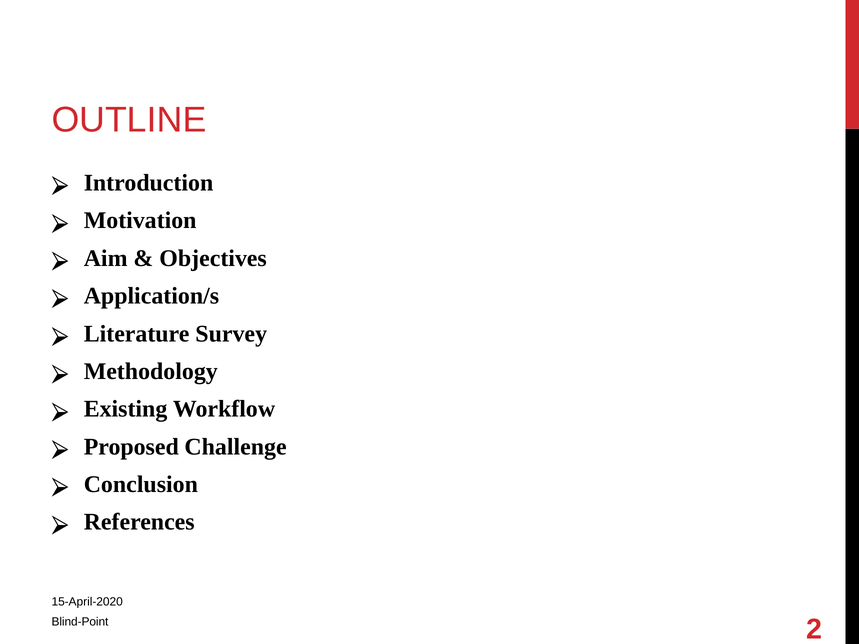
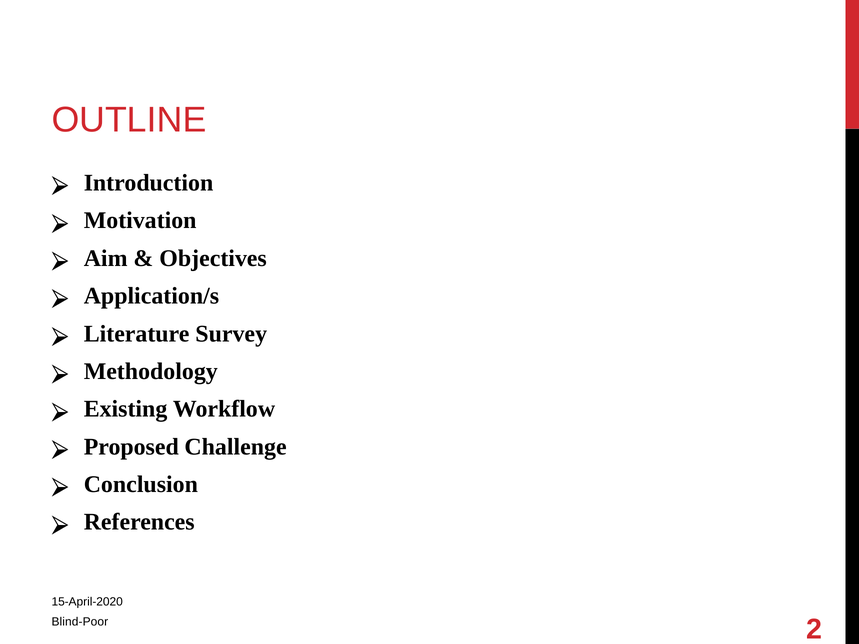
Blind-Point: Blind-Point -> Blind-Poor (80, 622)
